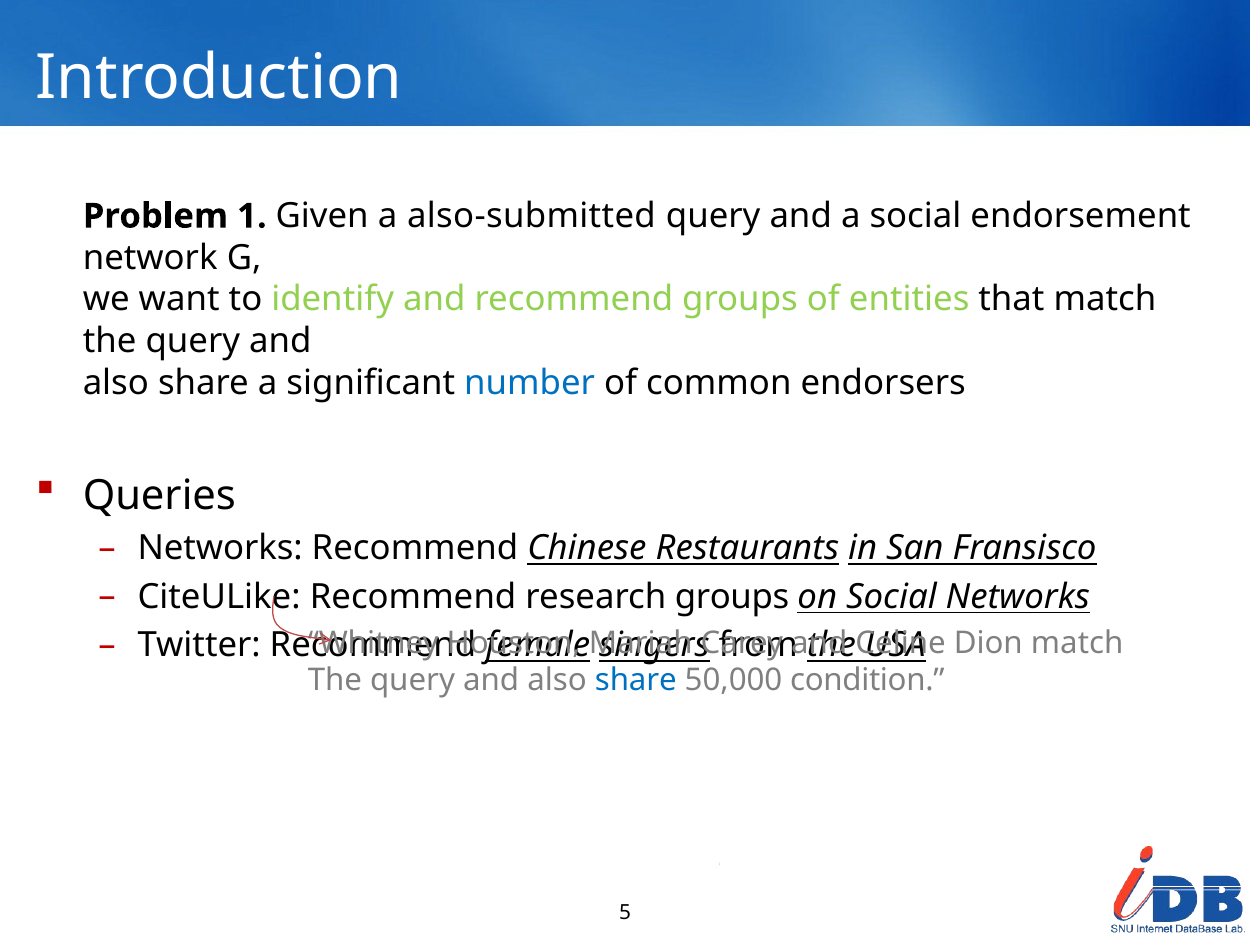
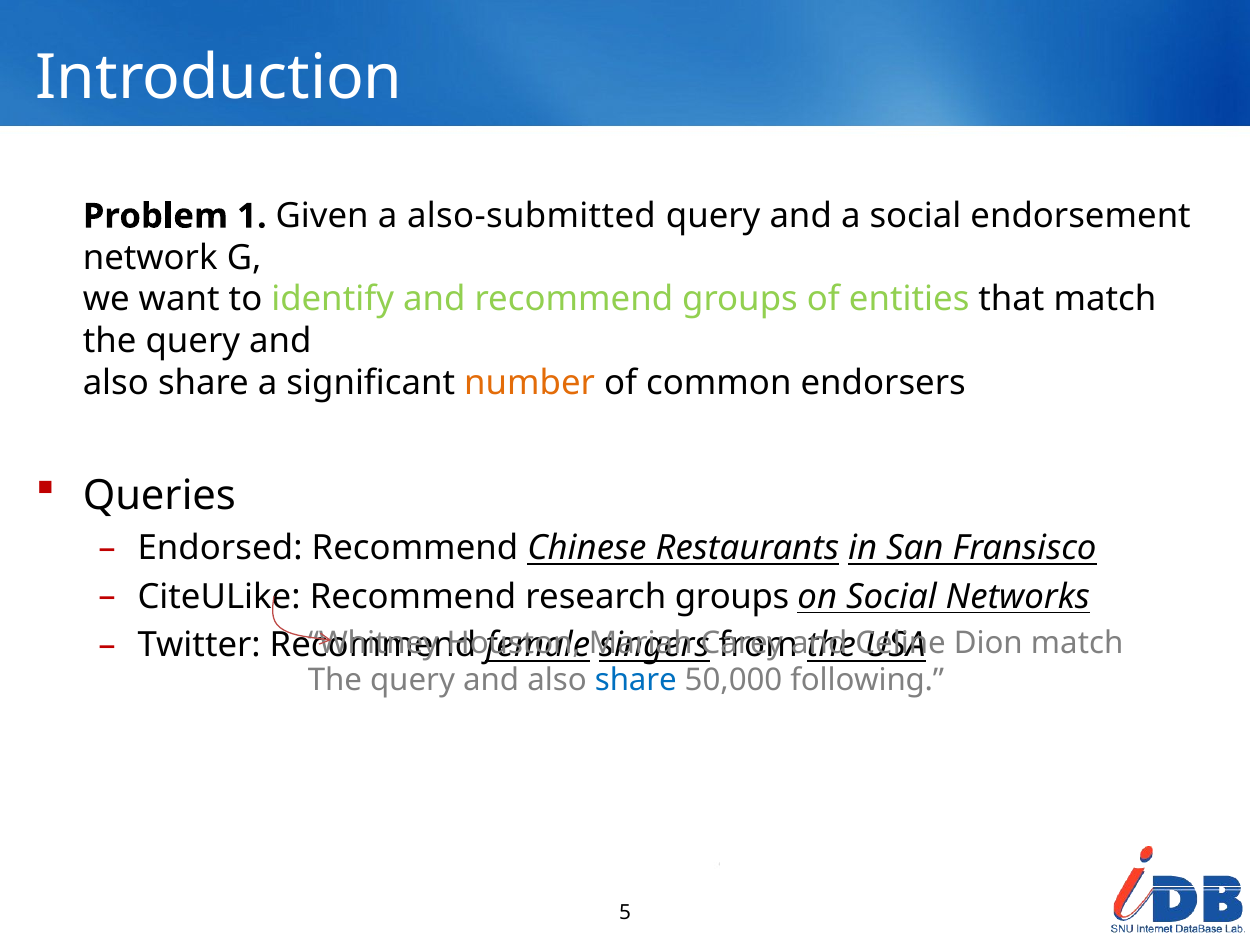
number colour: blue -> orange (530, 383)
Networks: Networks -> Endorsed (220, 548)
condition: condition -> following (867, 681)
